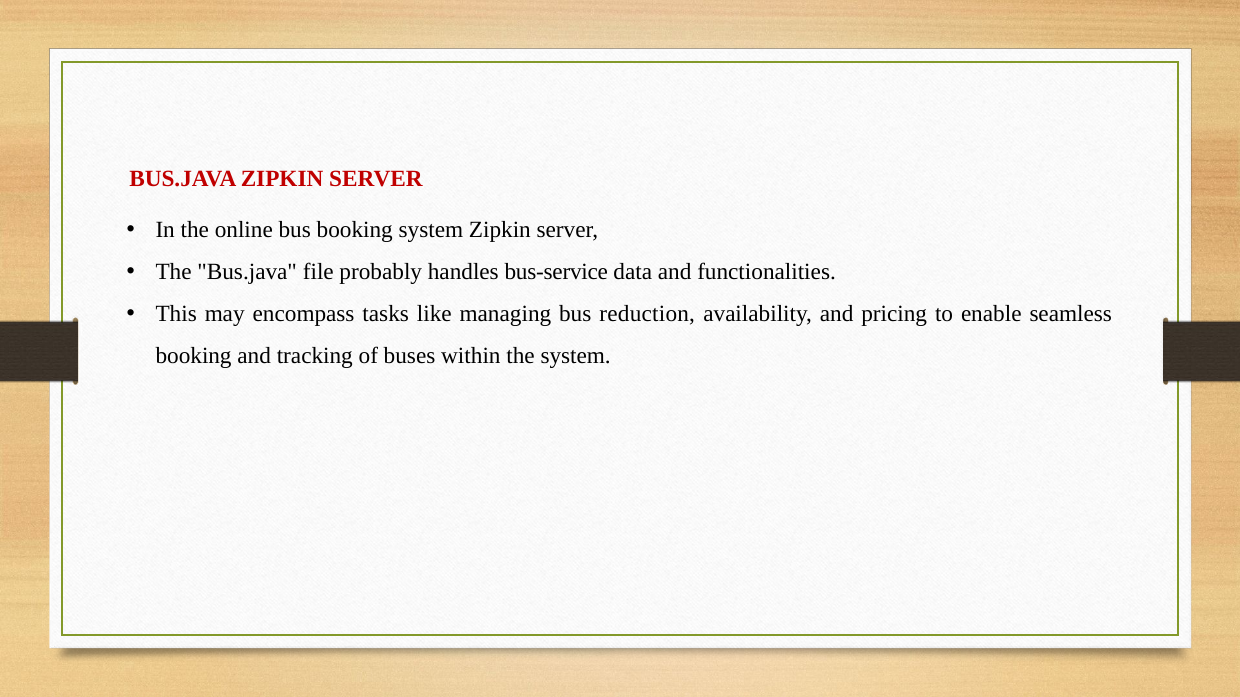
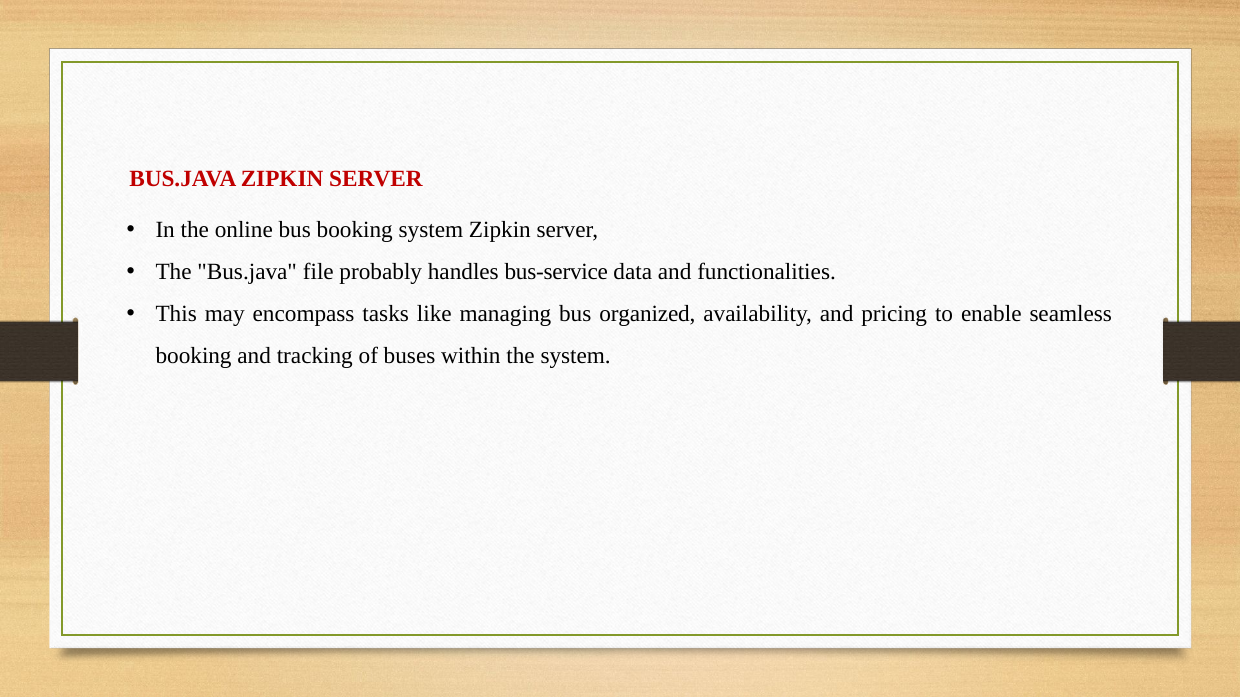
reduction: reduction -> organized (647, 314)
